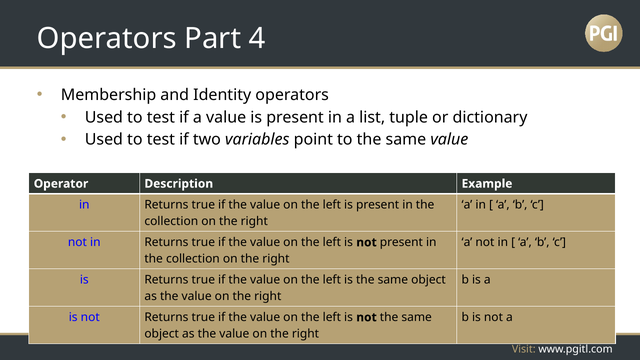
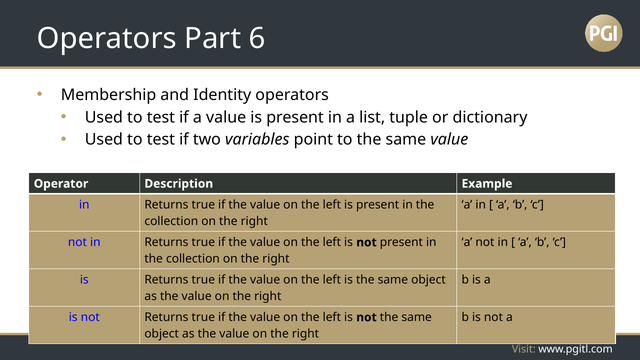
4: 4 -> 6 (257, 39)
